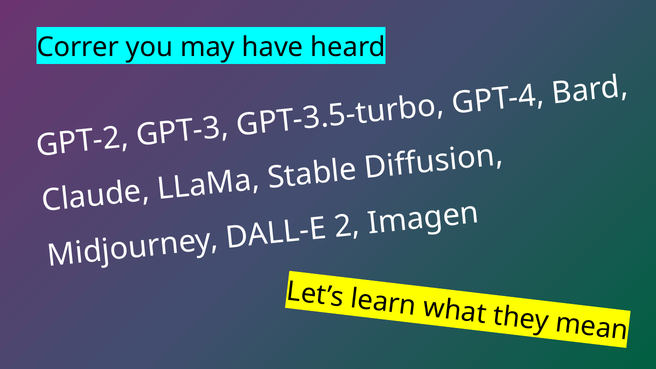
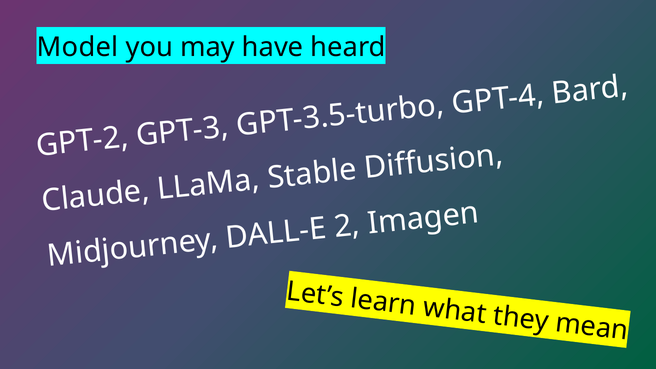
Correr: Correr -> Model (78, 47)
